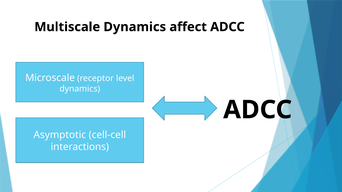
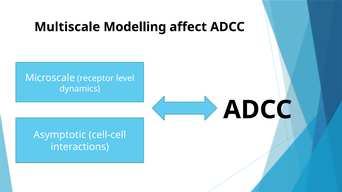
Multiscale Dynamics: Dynamics -> Modelling (135, 27)
